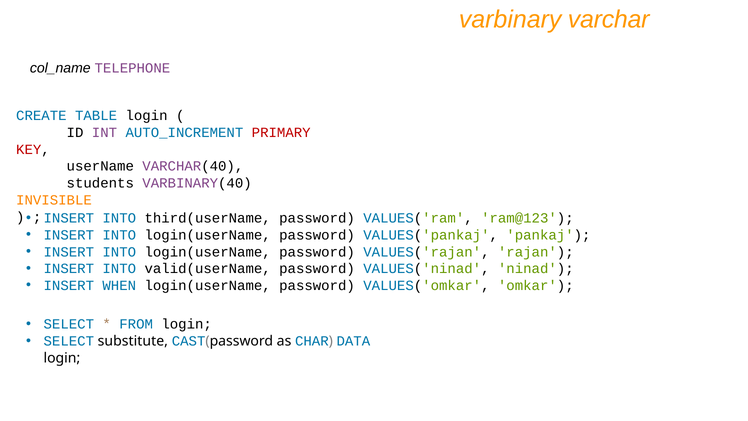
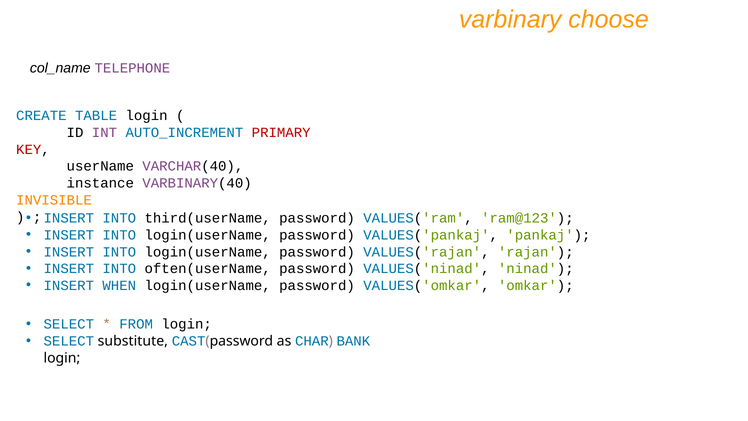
varchar: varchar -> choose (609, 19)
students: students -> instance (100, 183)
valid(userName: valid(userName -> often(userName (208, 269)
DATA: DATA -> BANK (353, 341)
